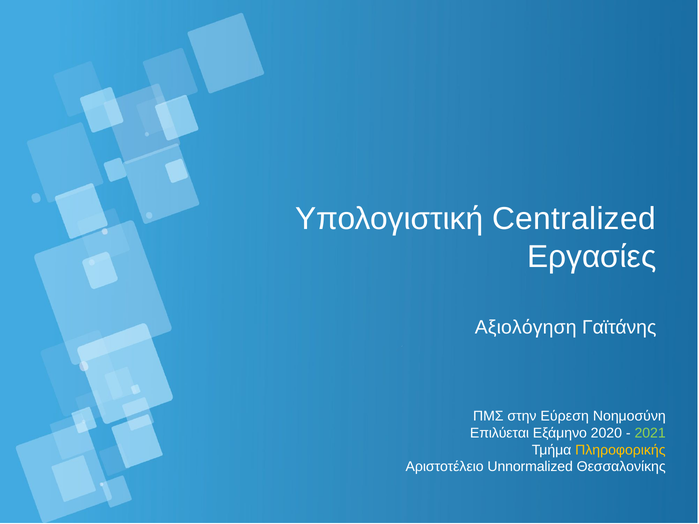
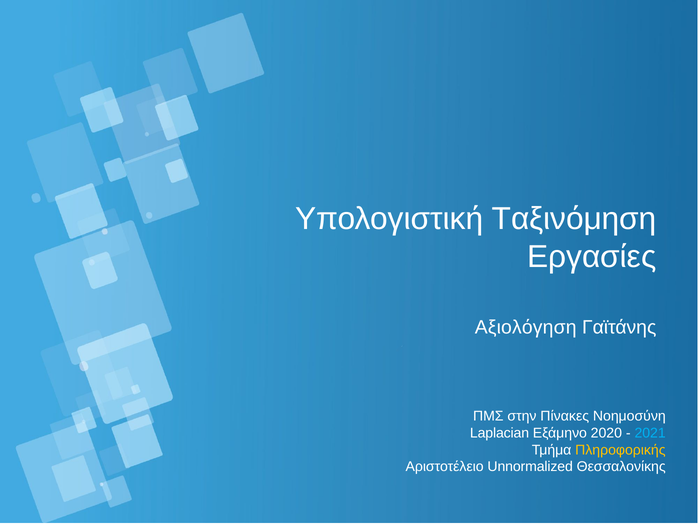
Centralized: Centralized -> Ταξινόμηση (574, 219)
Εύρεση: Εύρεση -> Πίνακες (565, 416)
Επιλύεται: Επιλύεται -> Laplacian (500, 433)
2021 colour: light green -> light blue (650, 433)
